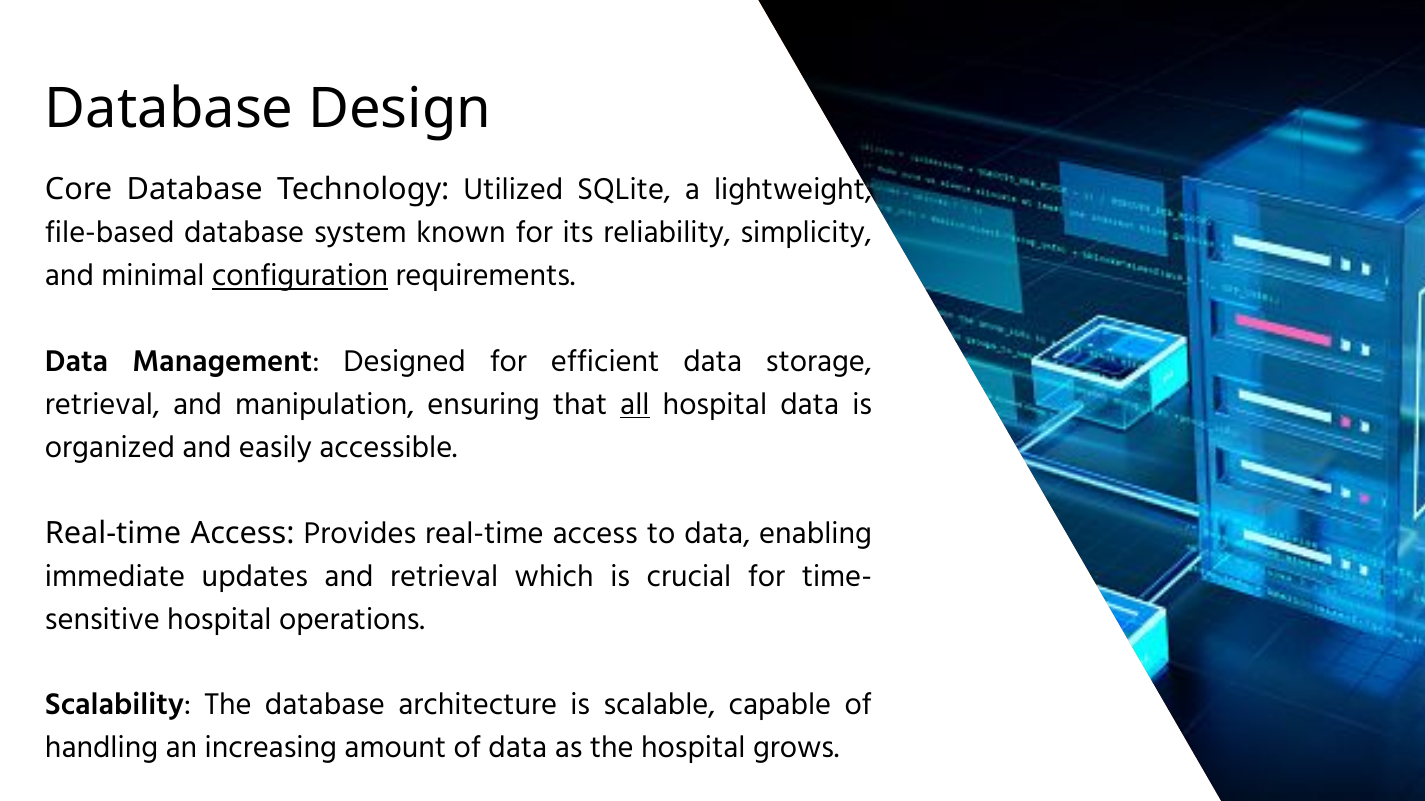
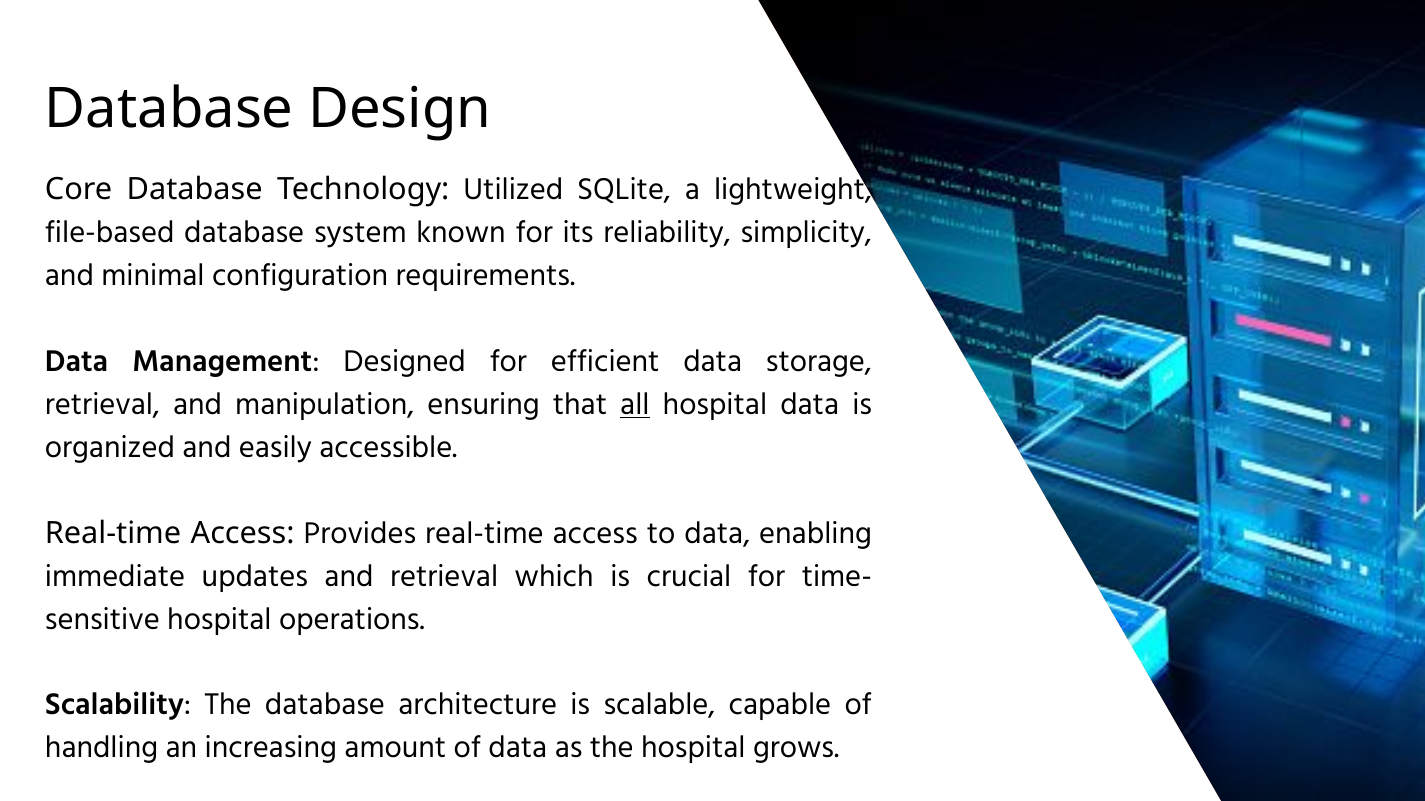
configuration underline: present -> none (300, 276)
